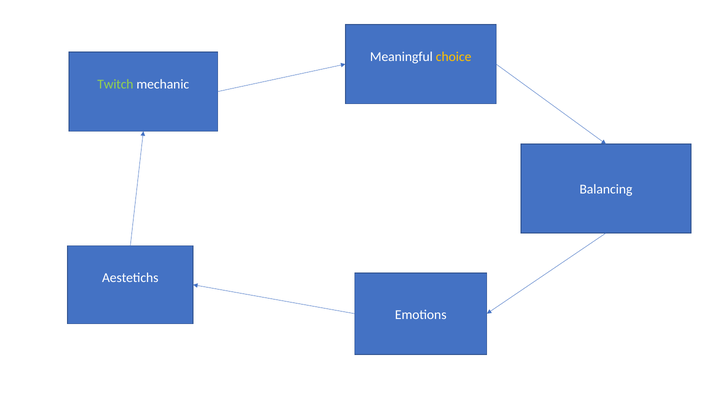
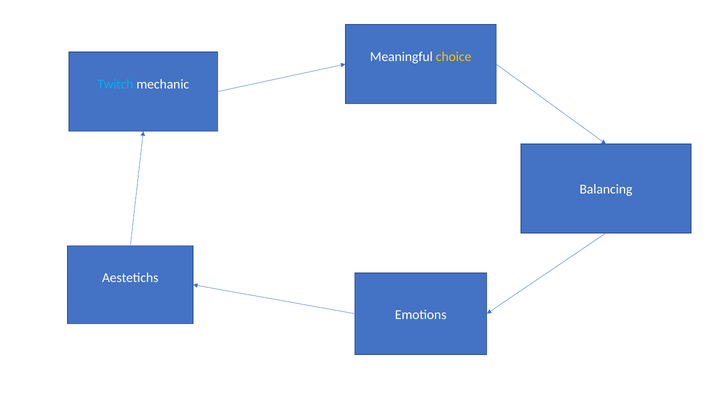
Twitch colour: light green -> light blue (115, 85)
